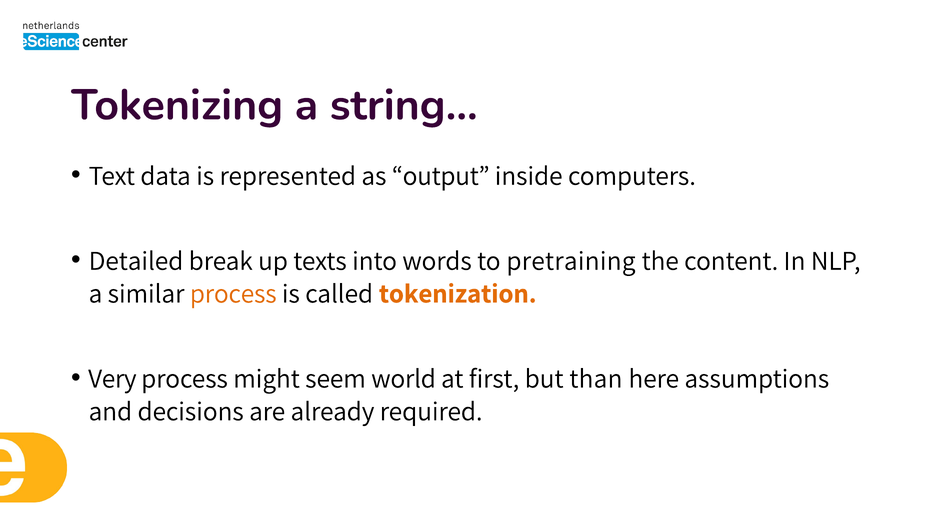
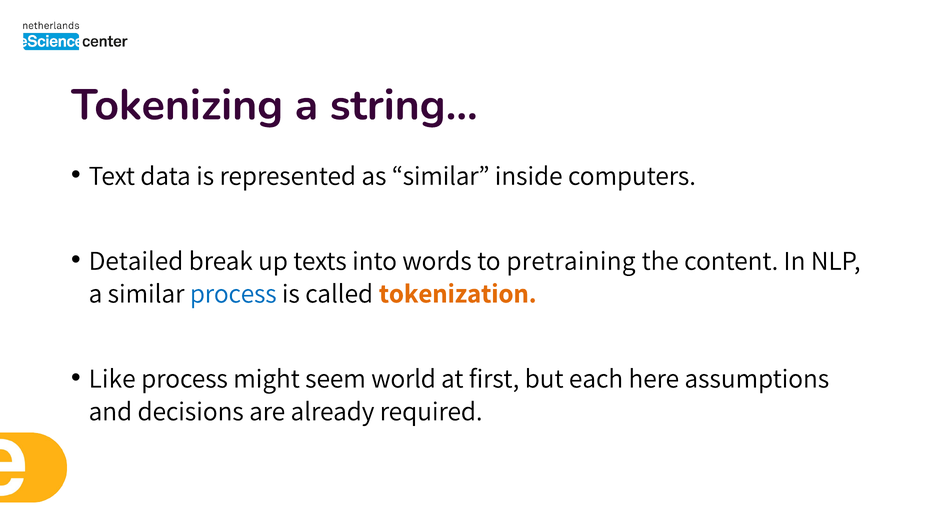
as output: output -> similar (441, 176)
process colour: orange -> blue (233, 294)
Very: Very -> Like (112, 379)
than: than -> each (596, 379)
